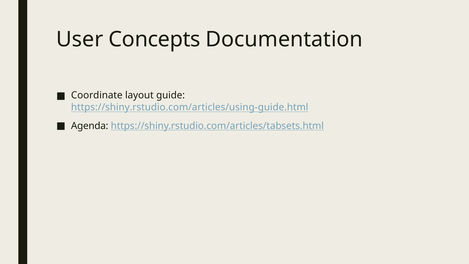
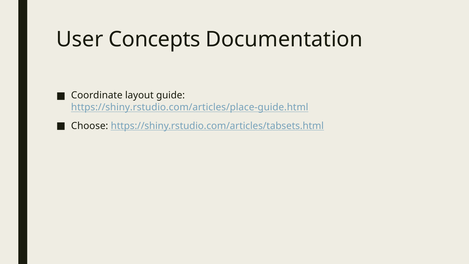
https://shiny.rstudio.com/articles/using-guide.html: https://shiny.rstudio.com/articles/using-guide.html -> https://shiny.rstudio.com/articles/place-guide.html (190, 107)
Agenda: Agenda -> Choose (90, 126)
